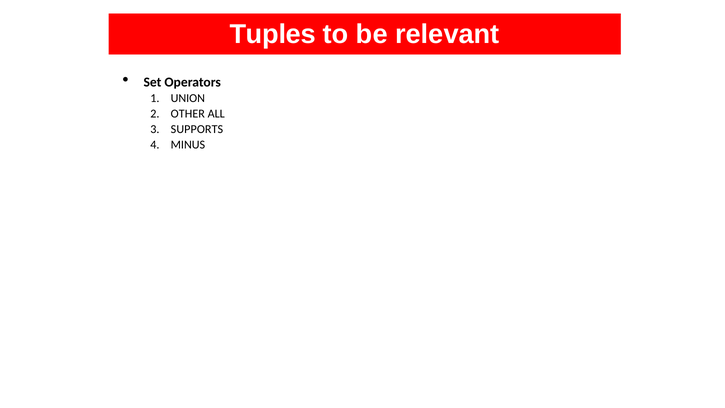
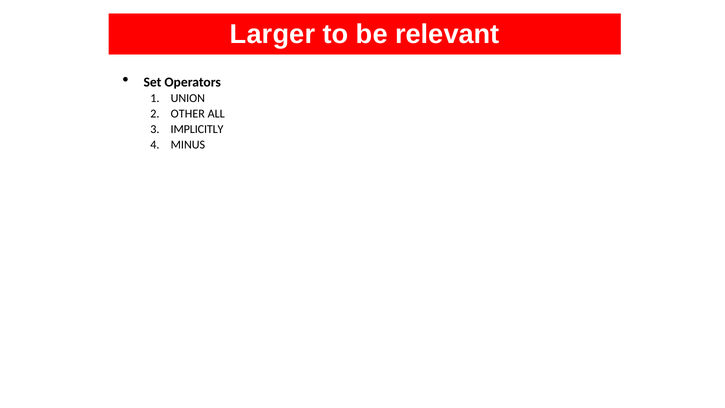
Tuples: Tuples -> Larger (272, 34)
SUPPORTS: SUPPORTS -> IMPLICITLY (197, 129)
